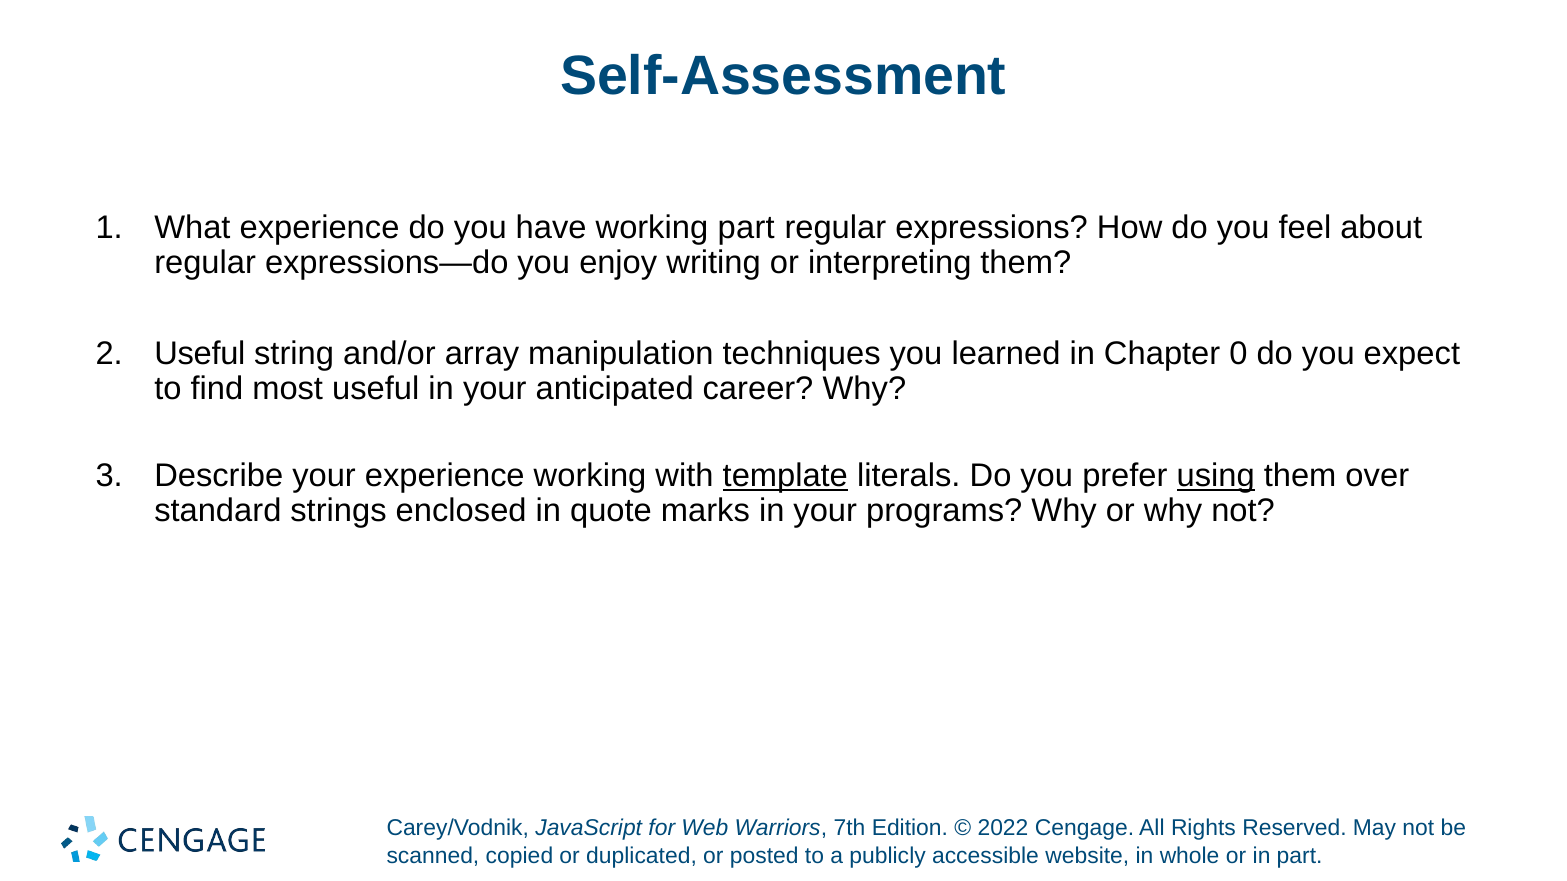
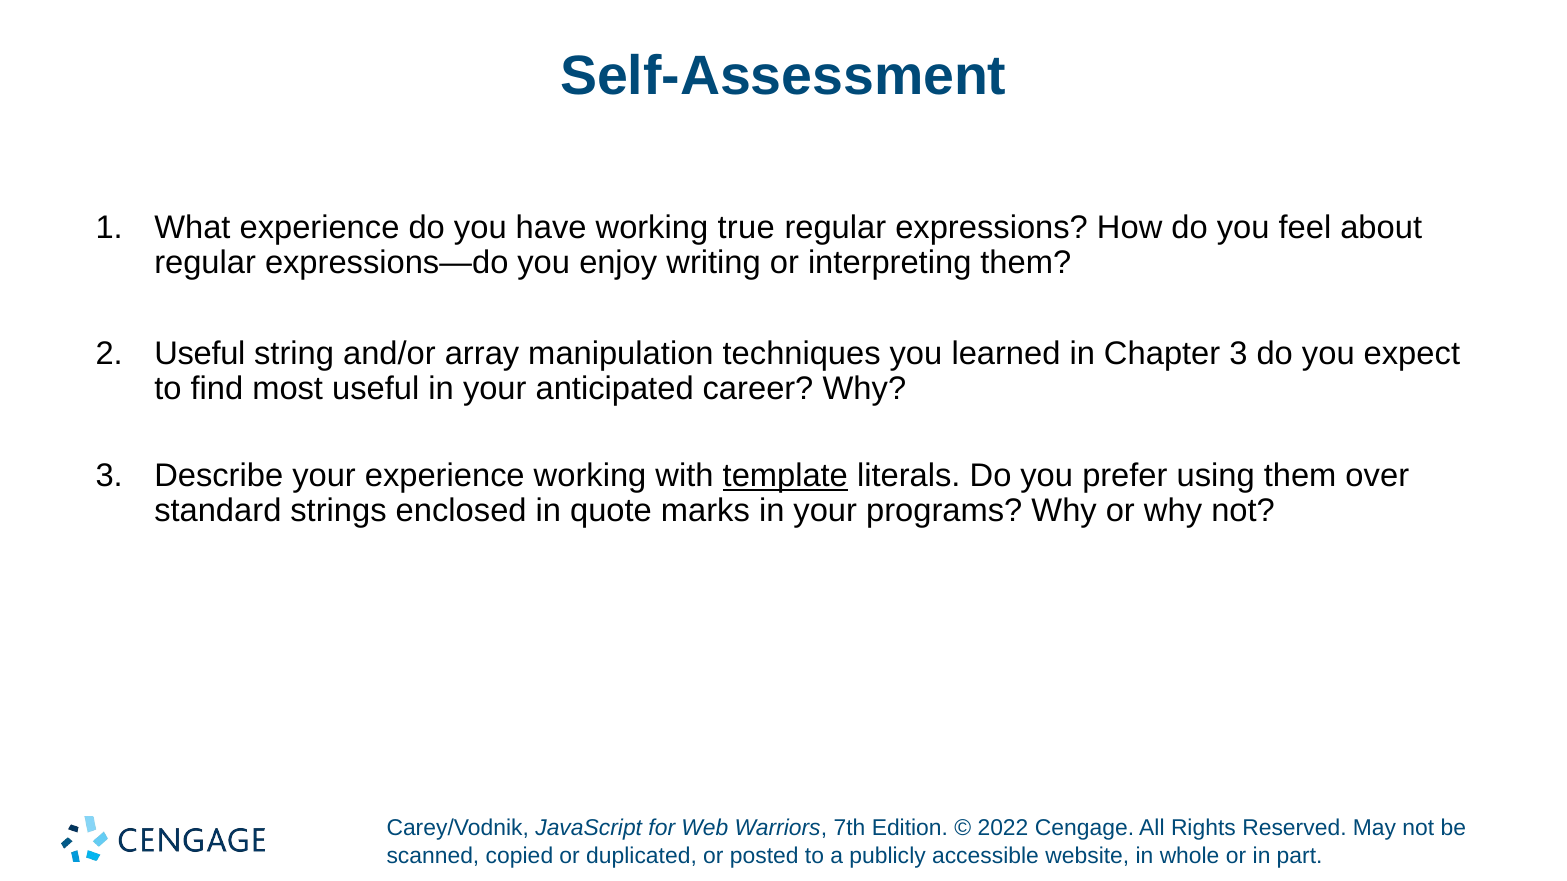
working part: part -> true (746, 228)
Chapter 0: 0 -> 3 (1238, 354)
using underline: present -> none (1216, 476)
